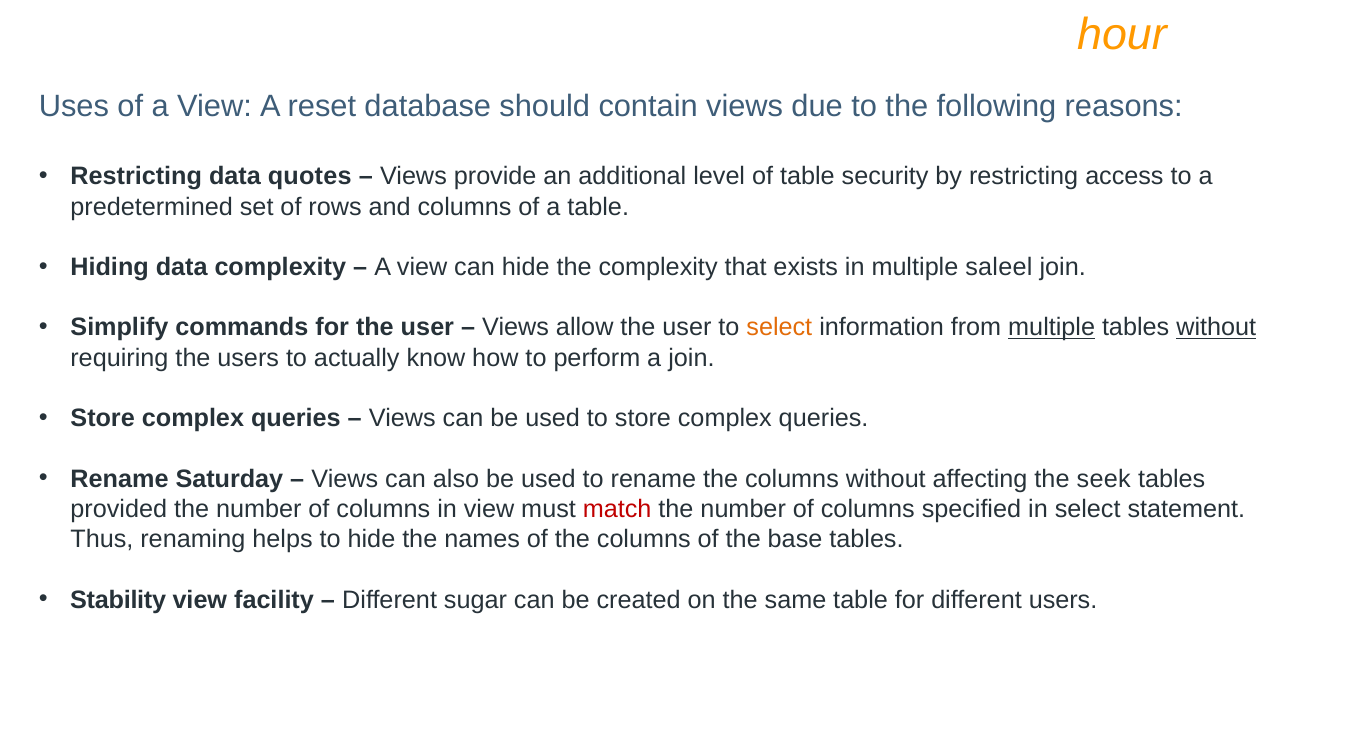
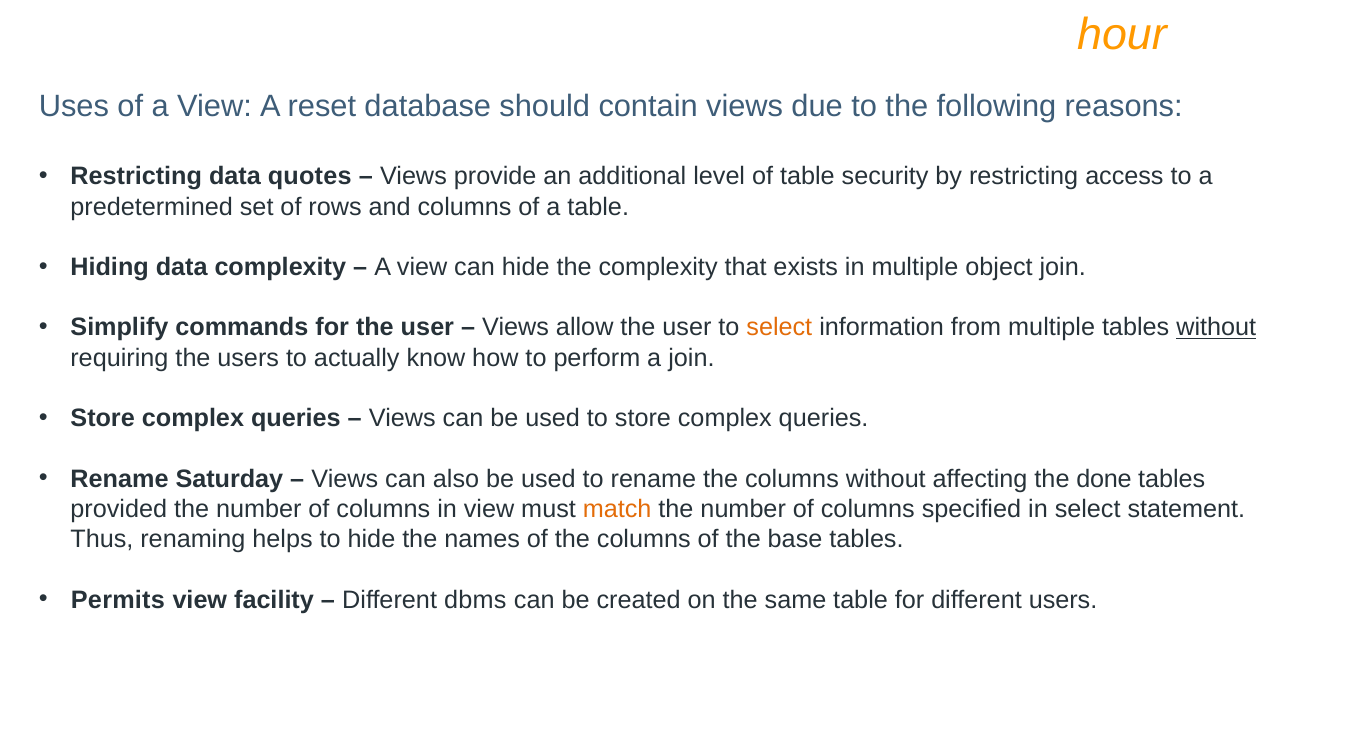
saleel: saleel -> object (999, 267)
multiple underline: present -> none (1052, 328)
seek: seek -> done (1104, 479)
match colour: red -> orange (617, 509)
Stability: Stability -> Permits (118, 600)
sugar: sugar -> dbms (475, 600)
